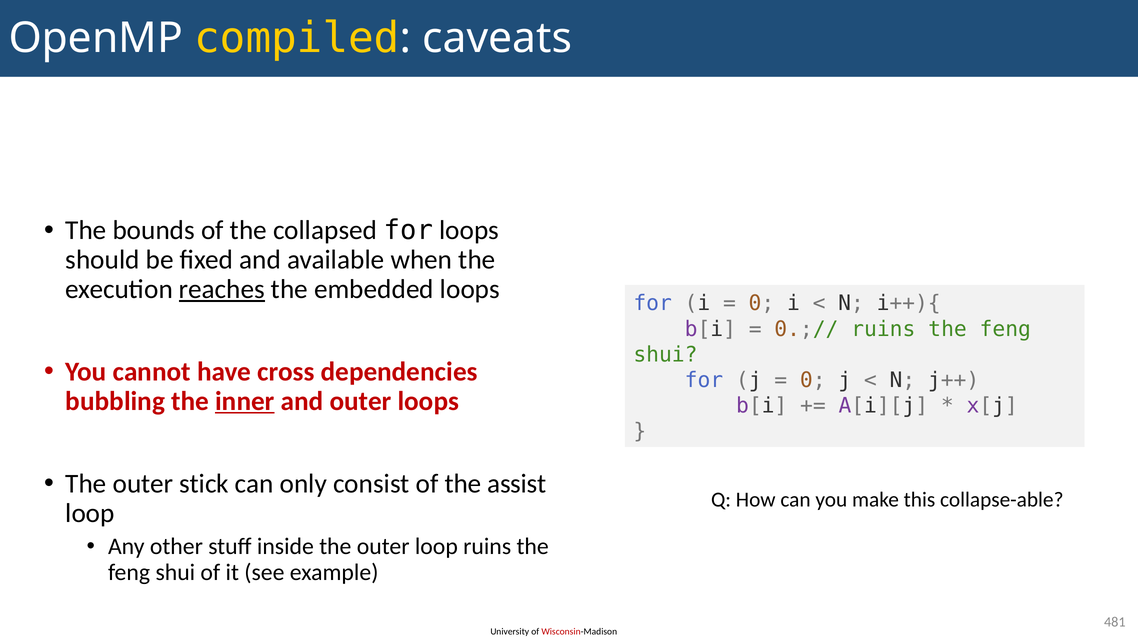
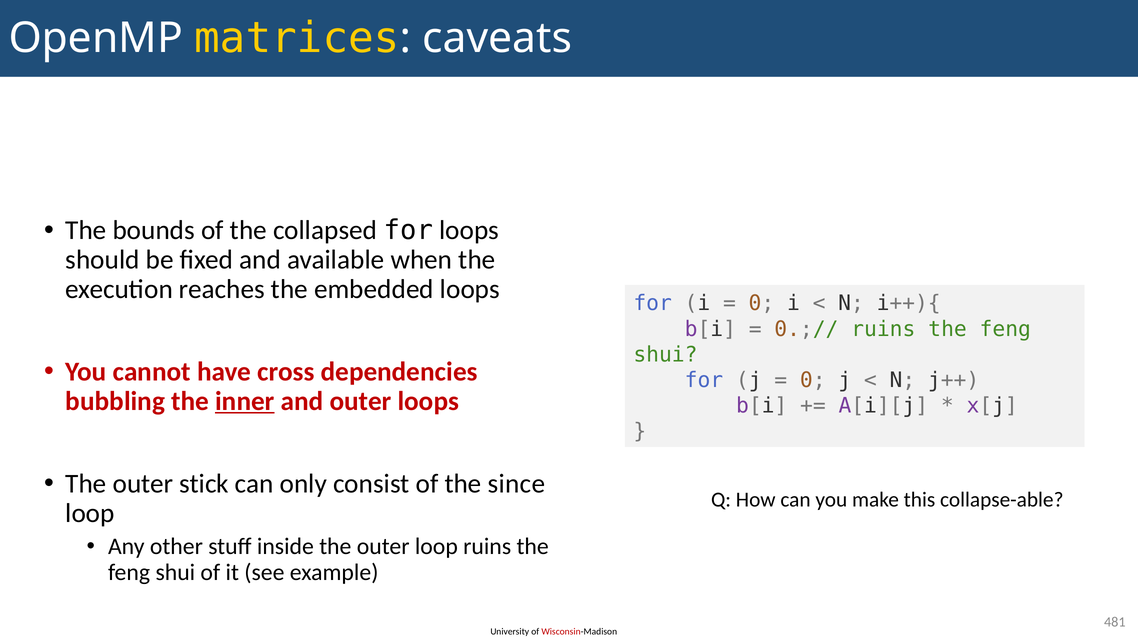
compiled: compiled -> matrices (297, 38)
reaches underline: present -> none (222, 289)
assist: assist -> since (517, 484)
